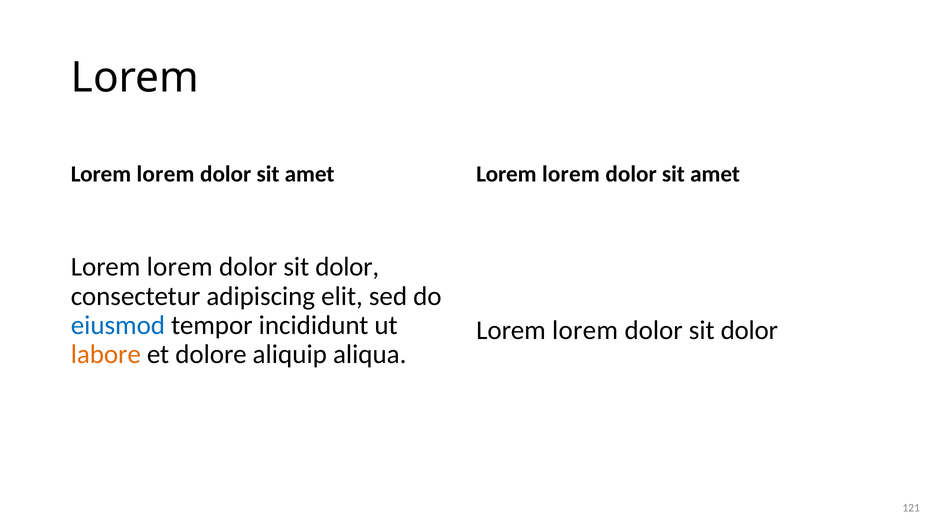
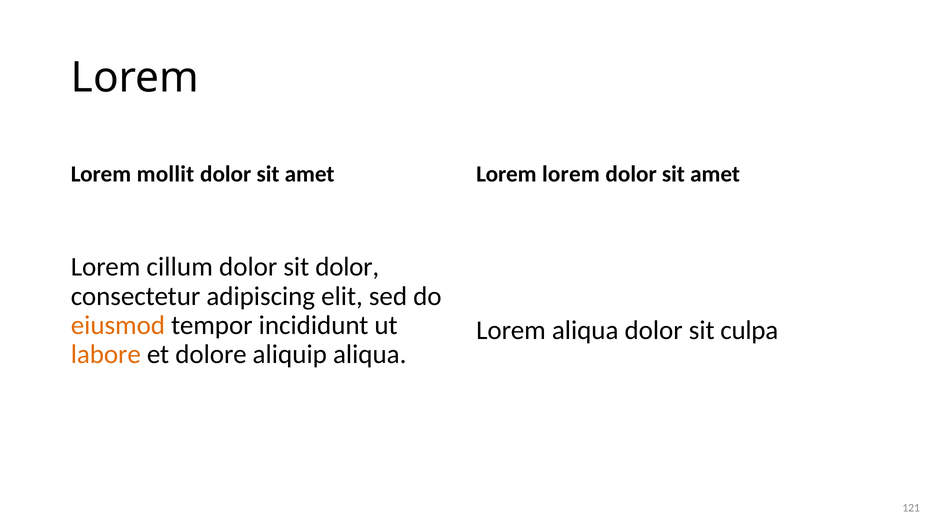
lorem: lorem -> mollit (165, 174)
lorem: lorem -> cillum (180, 267)
eiusmod colour: blue -> orange (118, 326)
lorem: lorem -> aliqua (585, 330)
dolor: dolor -> culpa (749, 330)
